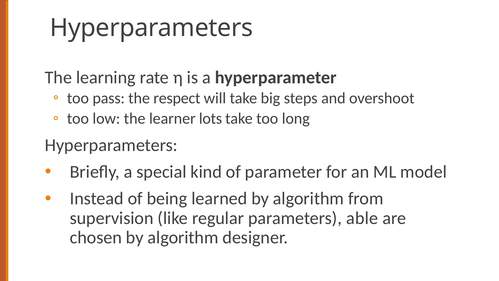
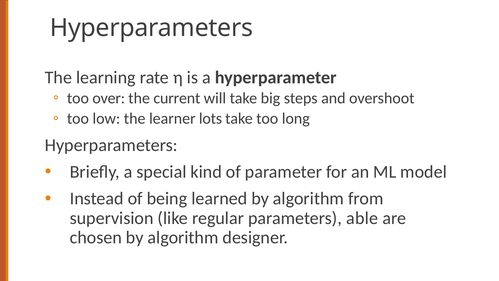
pass: pass -> over (109, 98)
respect: respect -> current (177, 98)
